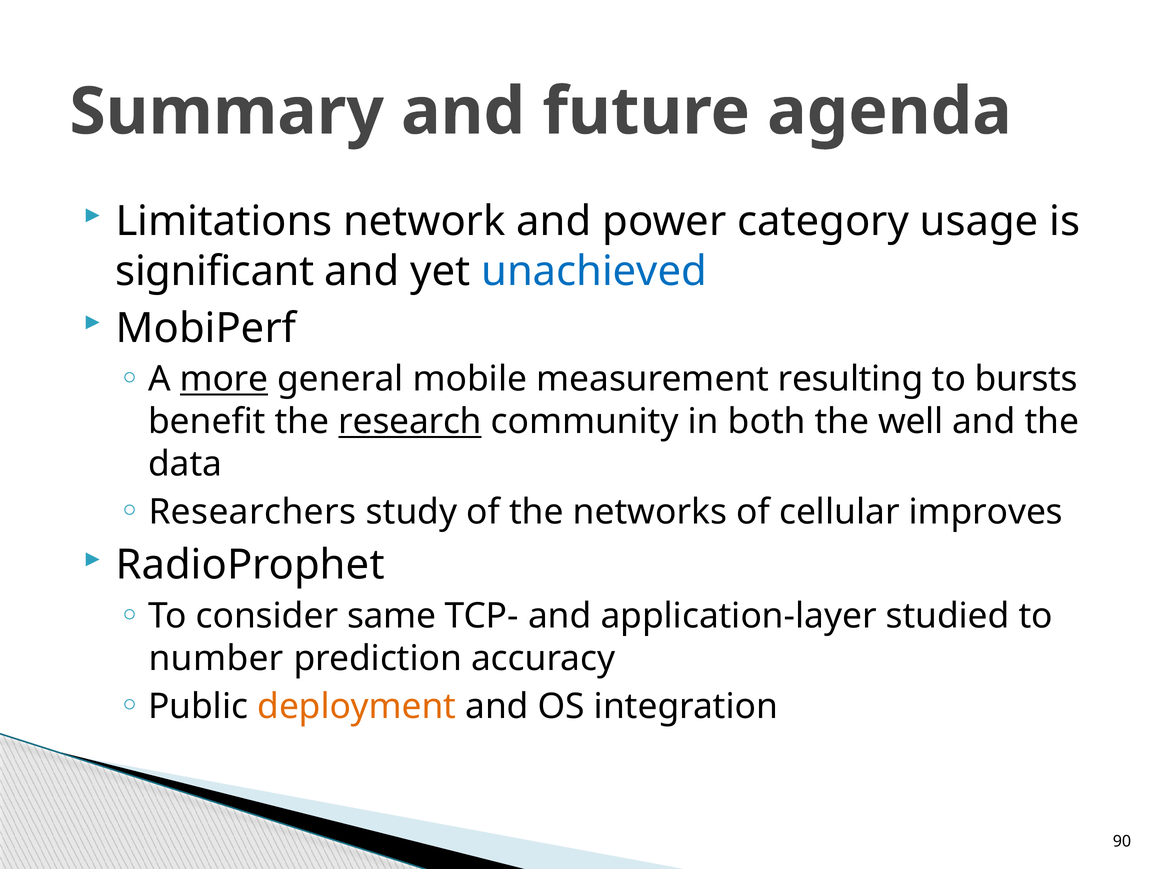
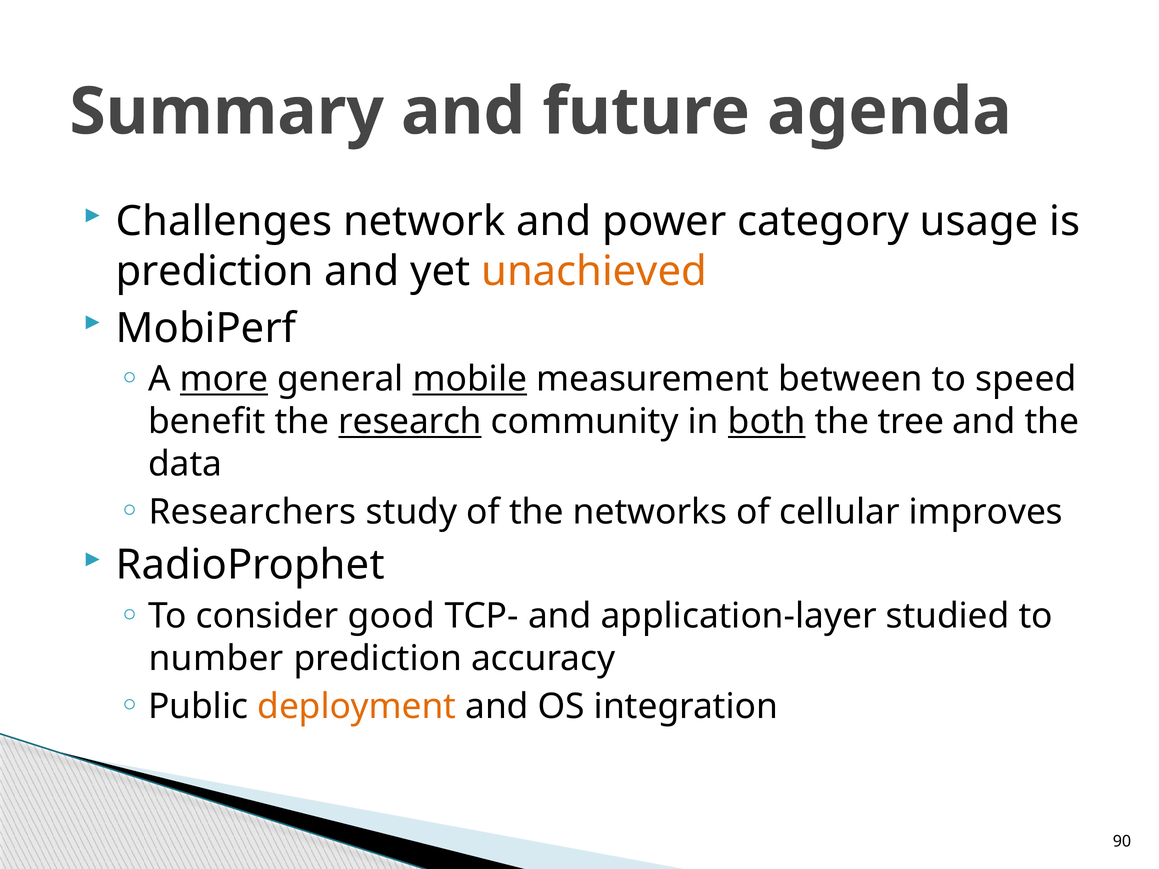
Limitations: Limitations -> Challenges (224, 222)
significant: significant -> prediction (215, 272)
unachieved colour: blue -> orange (594, 272)
mobile underline: none -> present (470, 379)
resulting: resulting -> between (850, 379)
bursts: bursts -> speed (1026, 379)
both underline: none -> present (767, 422)
well: well -> tree (911, 422)
same: same -> good (391, 616)
